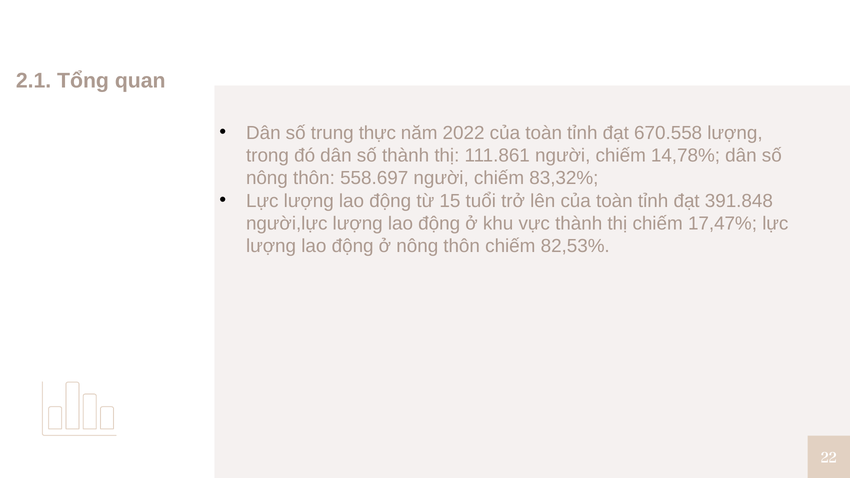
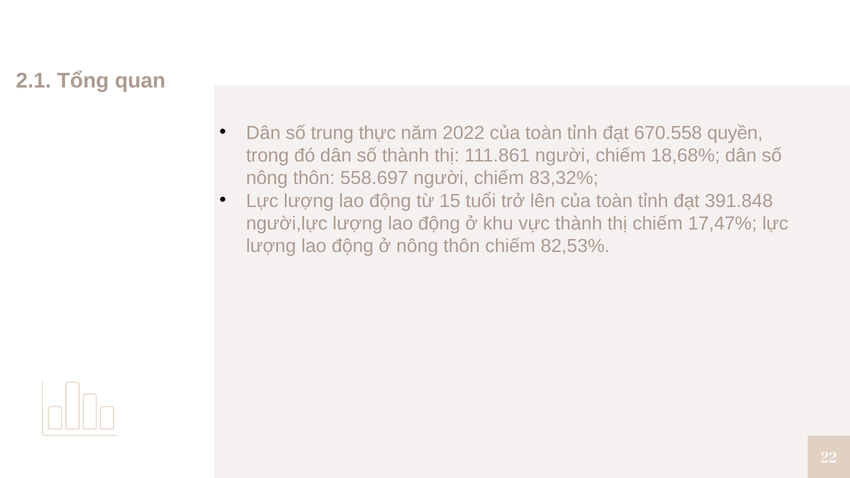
670.558 lượng: lượng -> quyền (735, 133)
14,78%: 14,78% -> 18,68% (685, 156)
